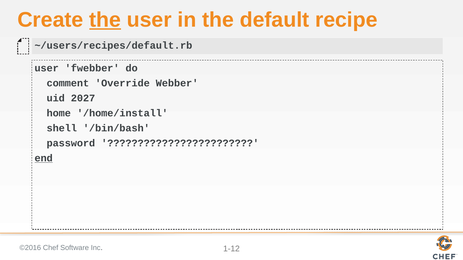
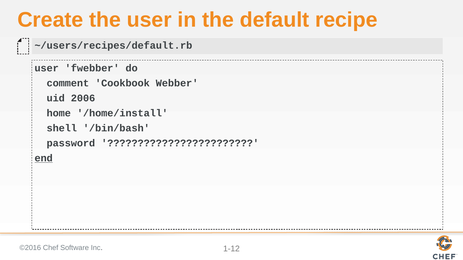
the underline: present -> none (105, 20)
Override: Override -> Cookbook (122, 83)
2027: 2027 -> 2006 (83, 98)
